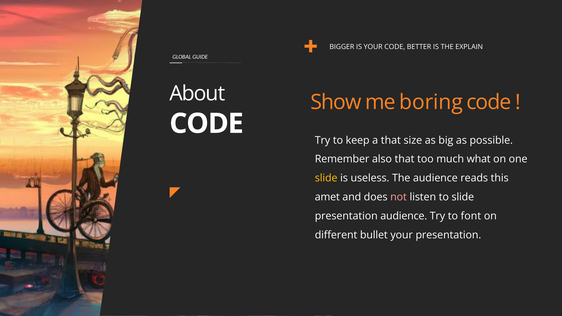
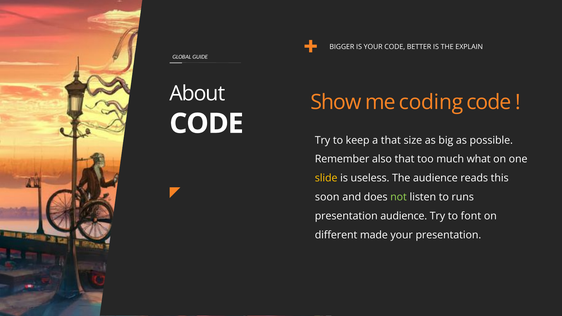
boring: boring -> coding (431, 102)
amet: amet -> soon (327, 197)
not colour: pink -> light green (399, 197)
to slide: slide -> runs (463, 197)
bullet: bullet -> made (374, 235)
